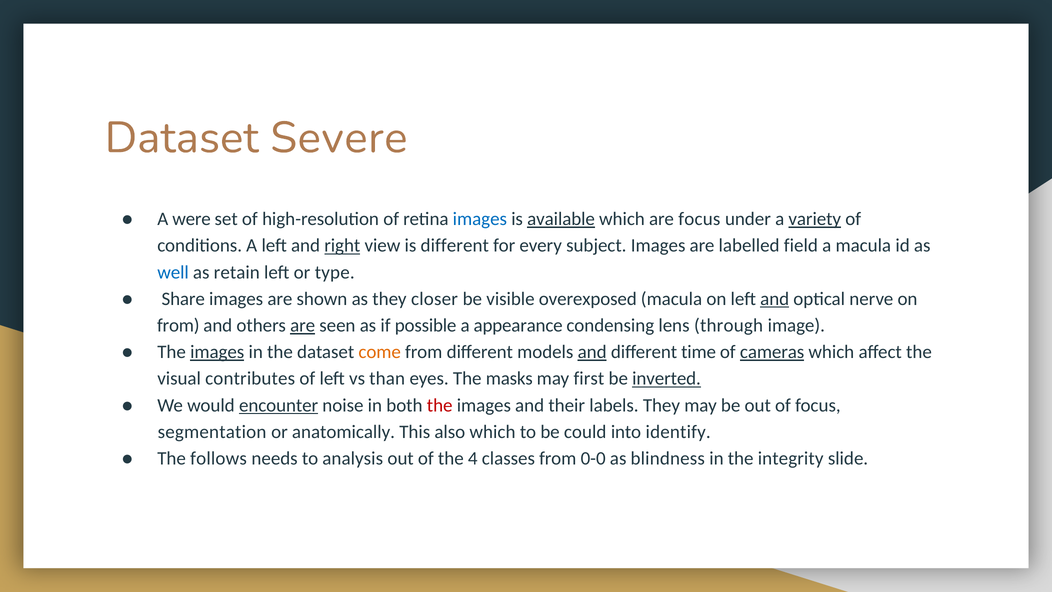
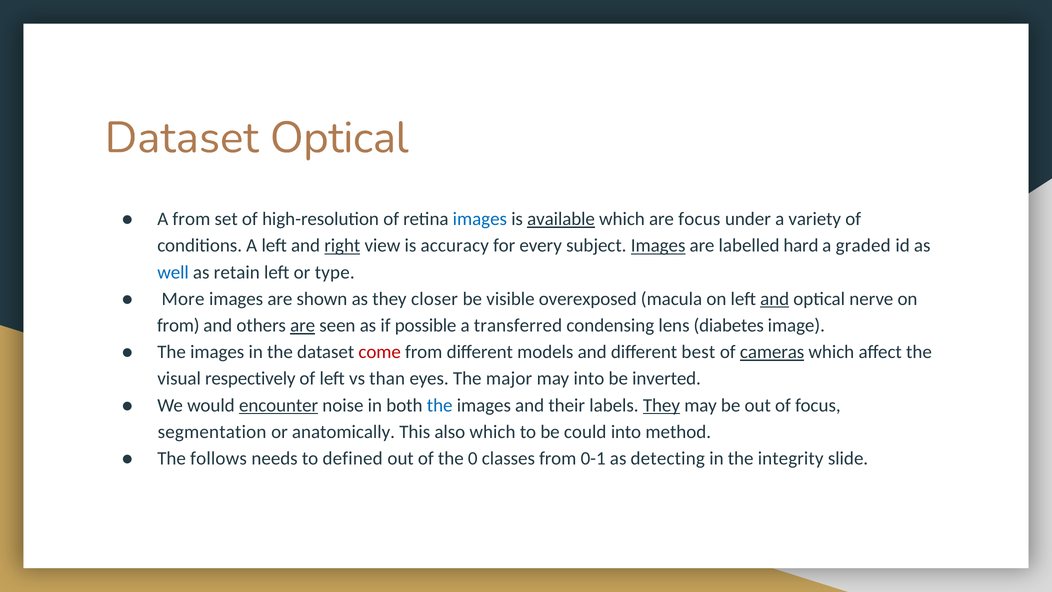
Dataset Severe: Severe -> Optical (339, 138)
A were: were -> from (191, 219)
variety underline: present -> none (815, 219)
is different: different -> accuracy (455, 246)
Images underline: none -> present (658, 246)
field: field -> hard (801, 246)
a macula: macula -> graded (863, 246)
Share: Share -> More (183, 299)
appearance: appearance -> transferred (518, 325)
through: through -> diabetes (729, 325)
images underline: present -> none (217, 352)
come colour: orange -> red (380, 352)
and underline: present -> none (592, 352)
time: time -> best (698, 352)
contributes: contributes -> respectively (250, 379)
masks: masks -> major (509, 379)
may first: first -> into (589, 379)
inverted underline: present -> none (667, 379)
the colour: red -> blue (440, 405)
They underline: none -> present (661, 405)
identify: identify -> method (678, 432)
analysis: analysis -> defined (353, 458)
4: 4 -> 0 (473, 458)
0-0: 0-0 -> 0-1 (593, 458)
blindness: blindness -> detecting (668, 458)
